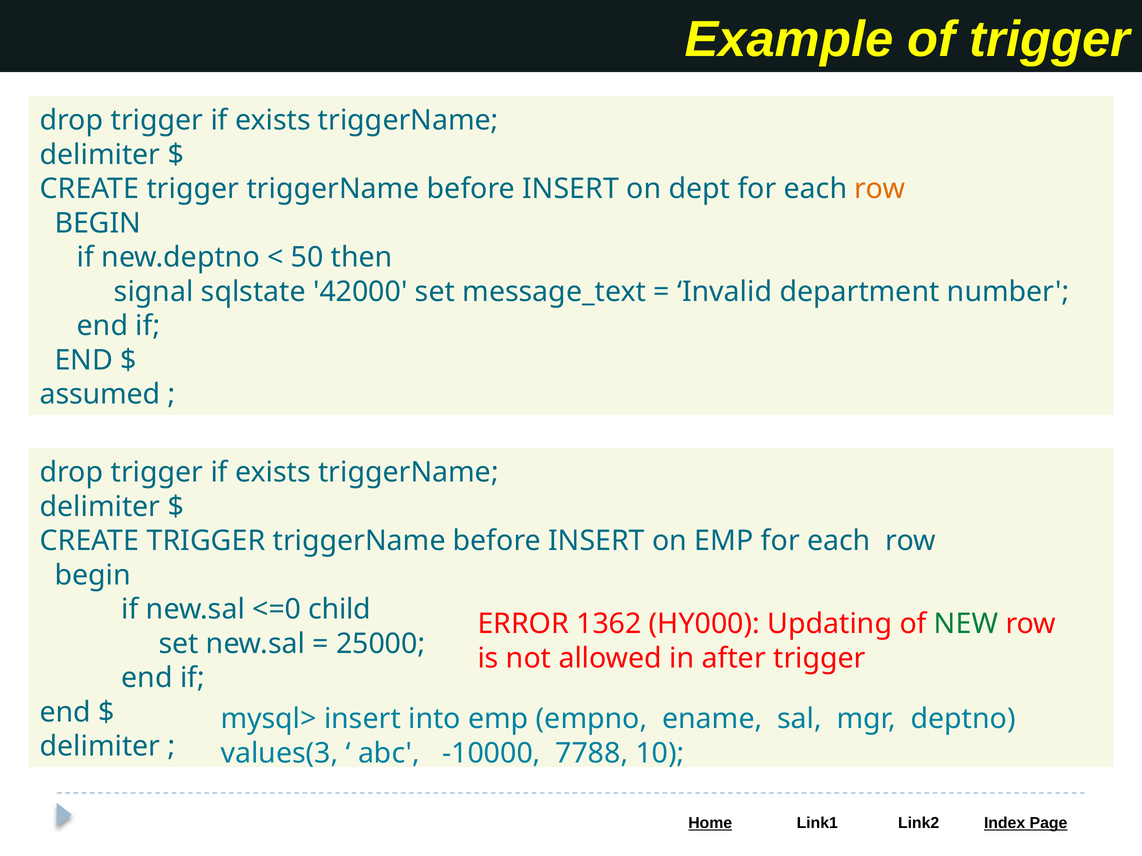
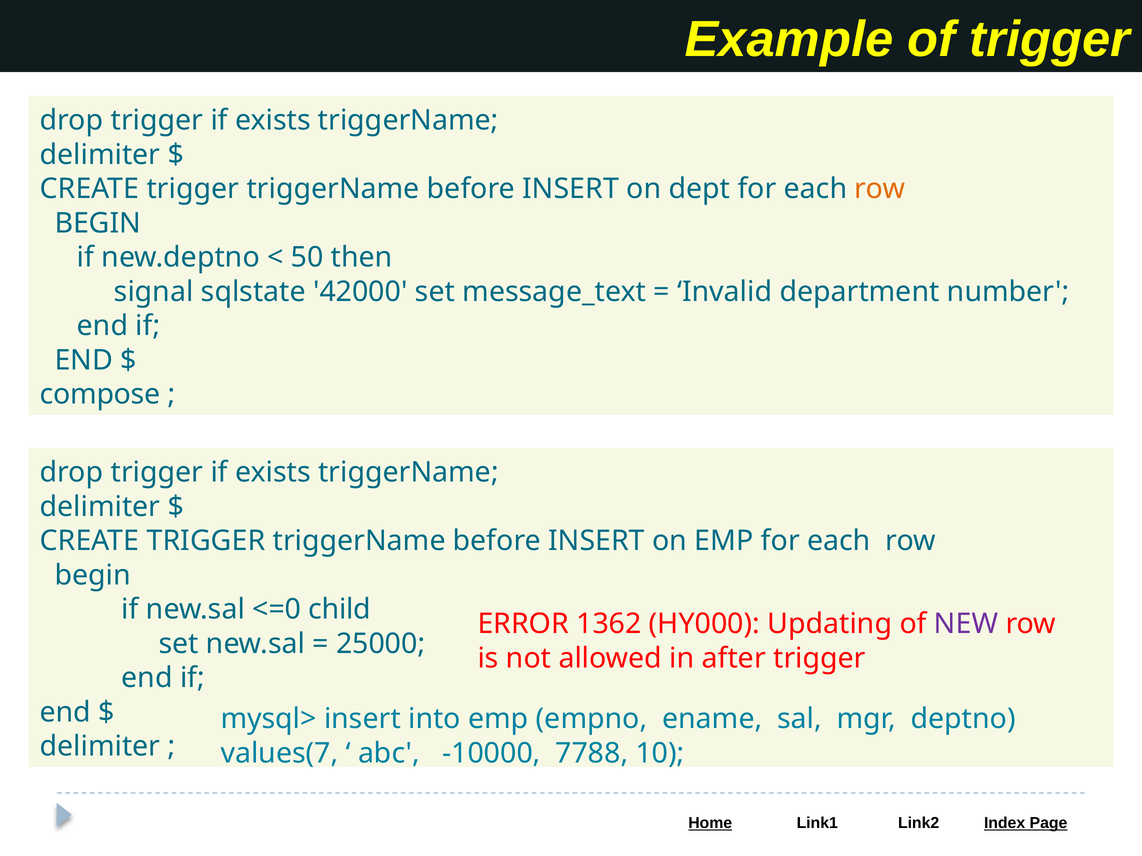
assumed: assumed -> compose (100, 395)
NEW colour: green -> purple (966, 624)
values(3: values(3 -> values(7 (279, 754)
